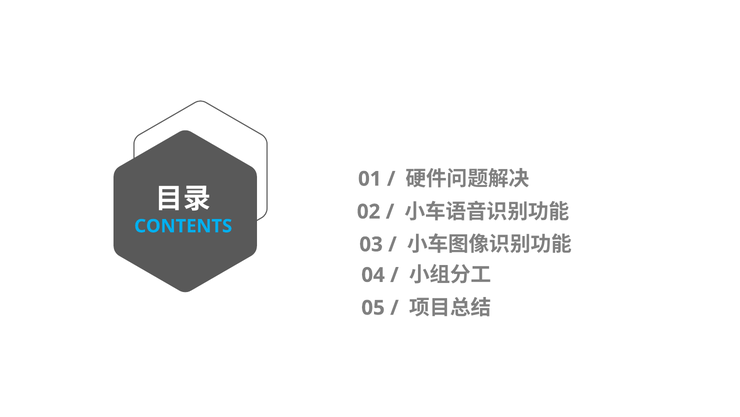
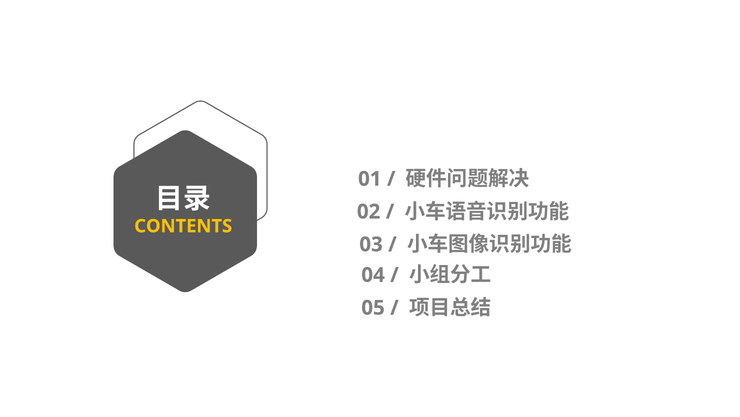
CONTENTS colour: light blue -> yellow (183, 226)
